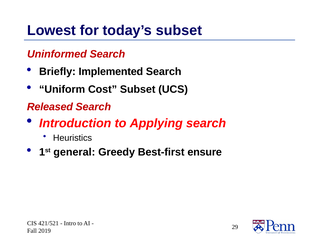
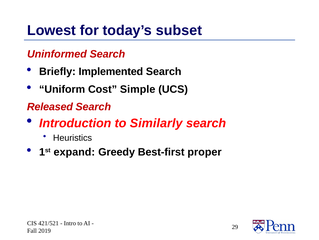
Cost Subset: Subset -> Simple (138, 89)
Applying: Applying -> Similarly (156, 123)
general: general -> expand (74, 152)
ensure: ensure -> proper (205, 152)
